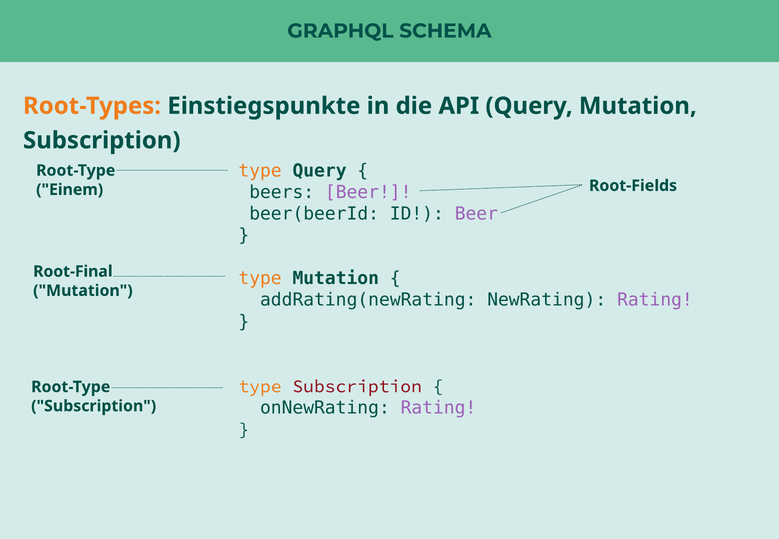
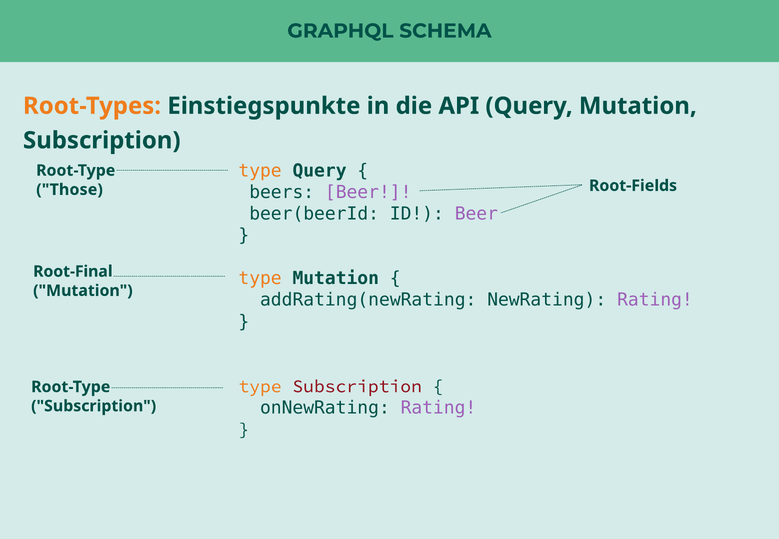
Einem: Einem -> Those (70, 190)
